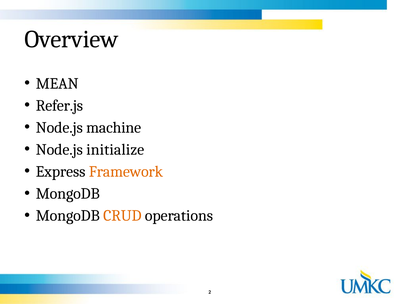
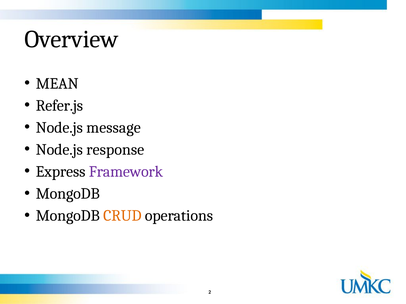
machine: machine -> message (114, 128)
initialize: initialize -> response (115, 150)
Framework colour: orange -> purple (126, 172)
